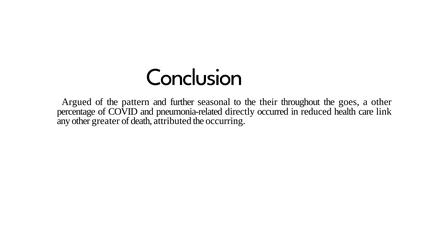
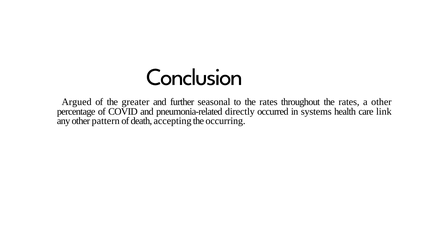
pattern: pattern -> greater (136, 102)
to the their: their -> rates (268, 102)
throughout the goes: goes -> rates (349, 102)
reduced: reduced -> systems (316, 112)
greater: greater -> pattern (106, 121)
attributed: attributed -> accepting (173, 121)
